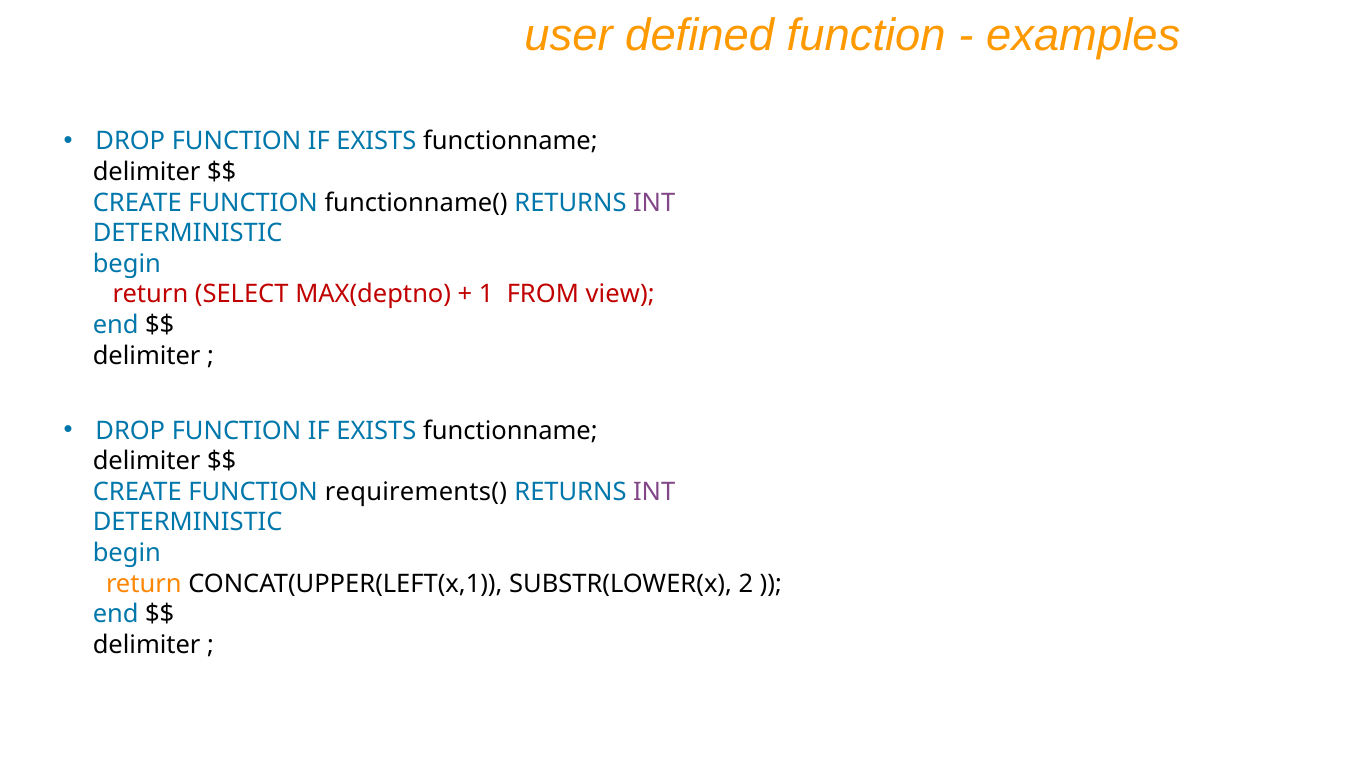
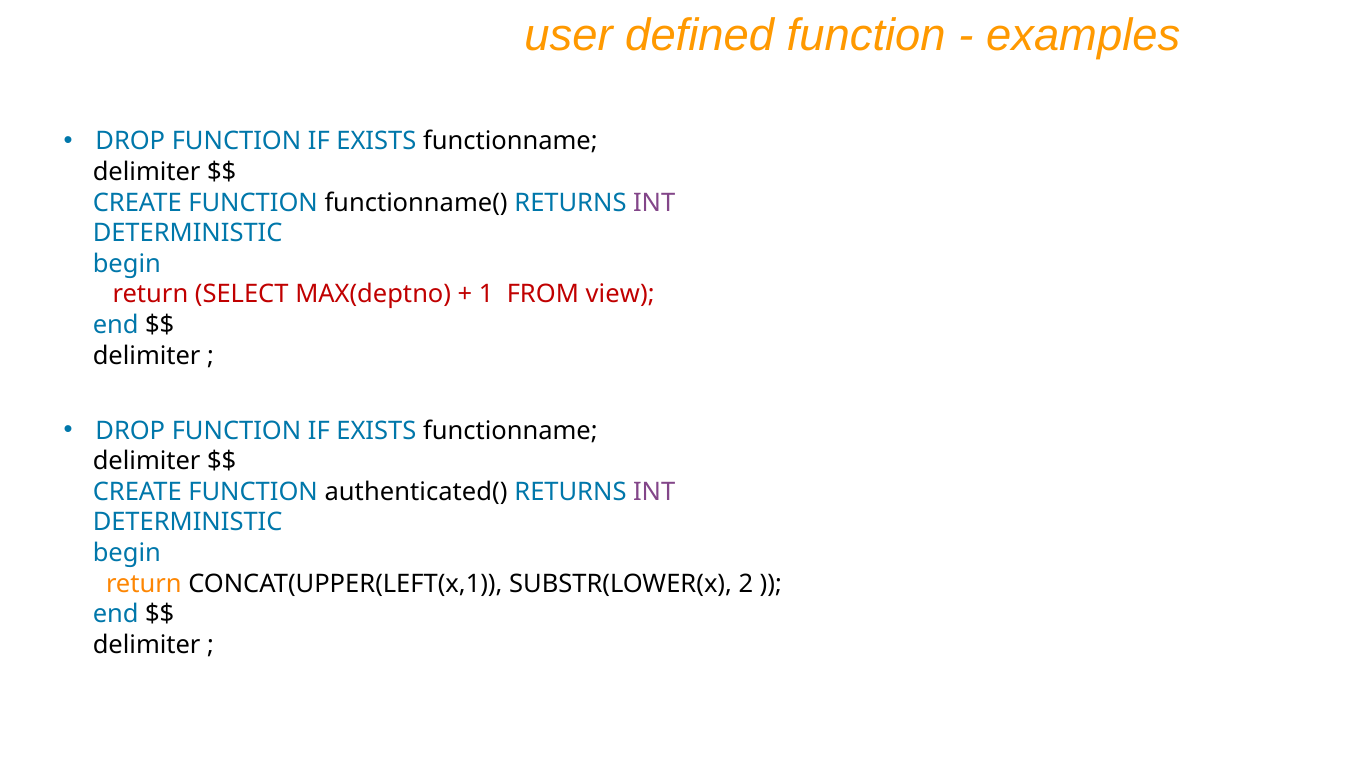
requirements(: requirements( -> authenticated( (416, 492)
